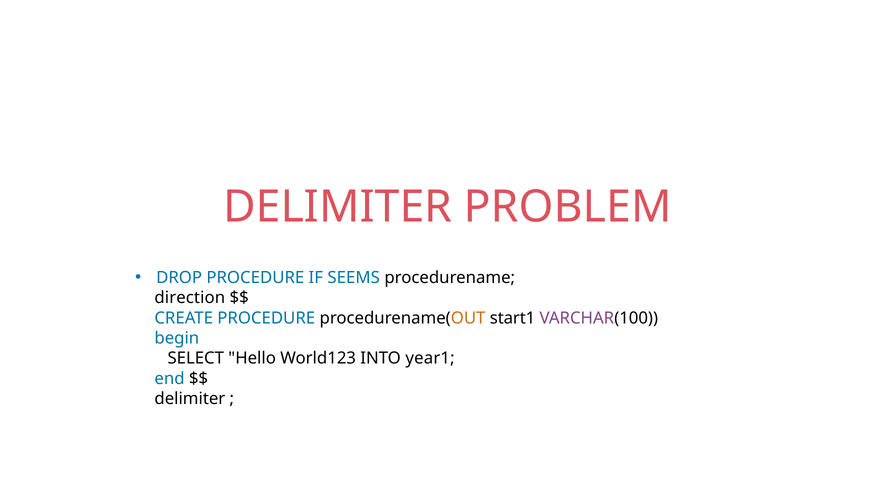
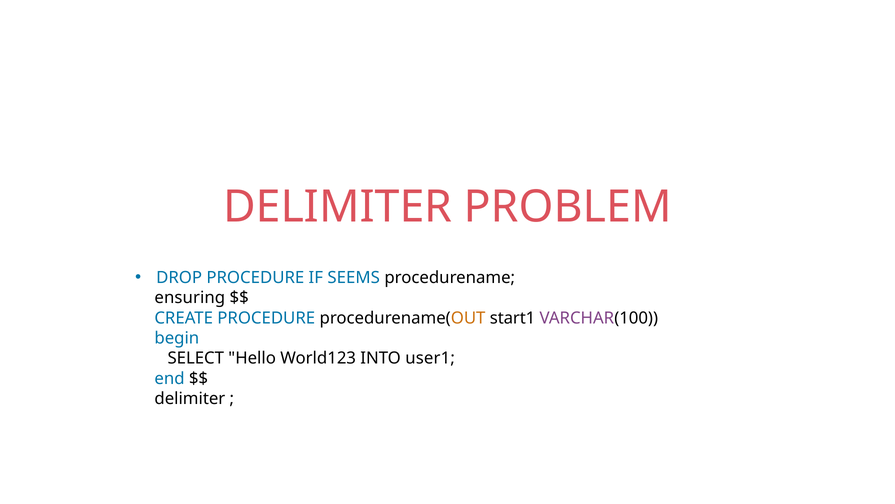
direction: direction -> ensuring (190, 298)
year1: year1 -> user1 (430, 358)
